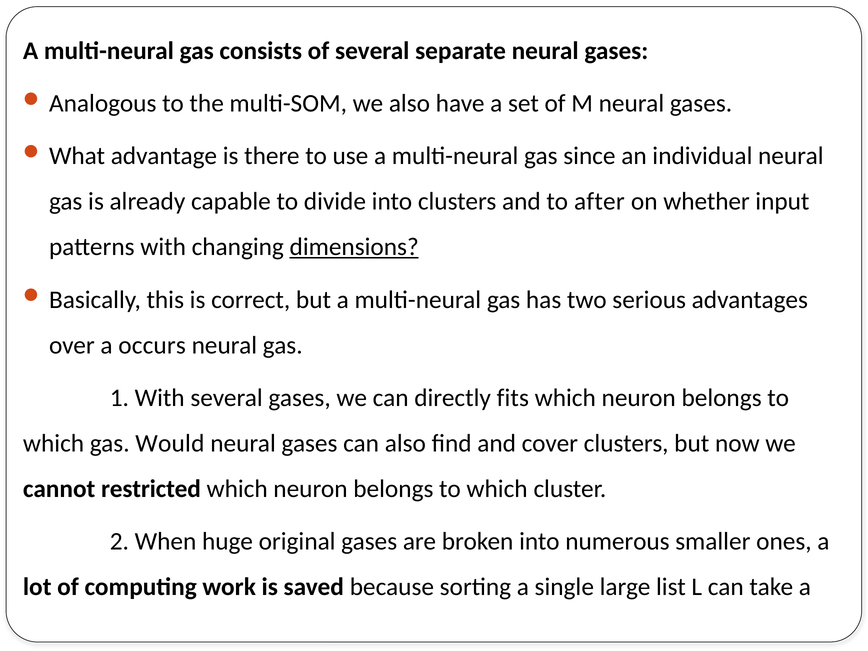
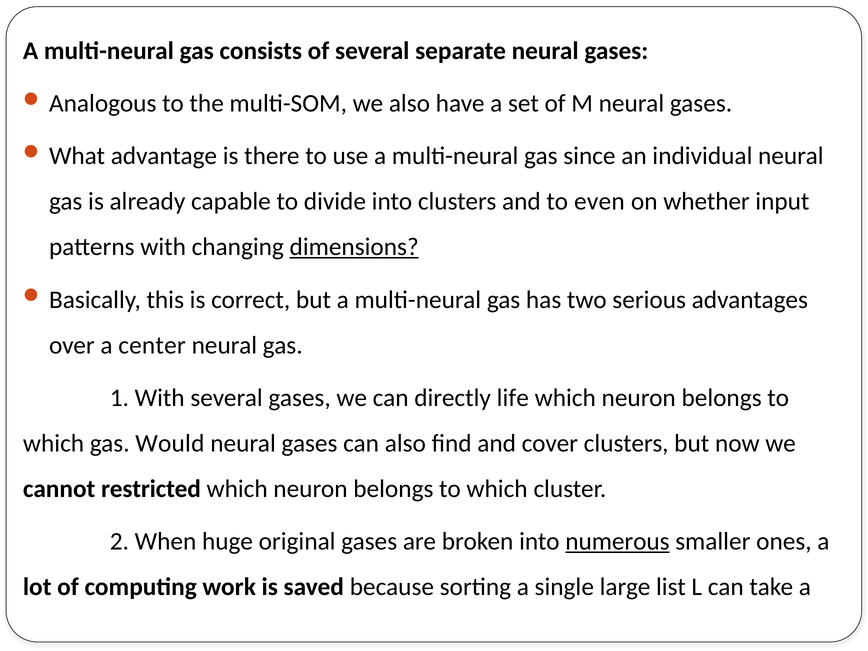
after: after -> even (599, 202)
occurs: occurs -> center (152, 345)
fits: fits -> life (513, 398)
numerous underline: none -> present (617, 541)
